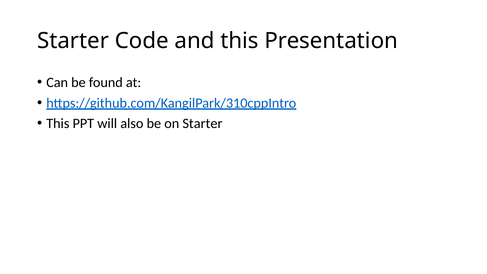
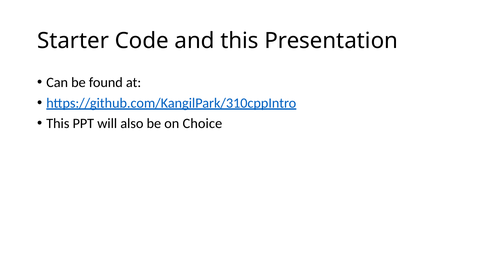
on Starter: Starter -> Choice (202, 123)
